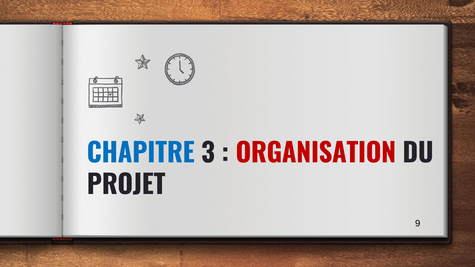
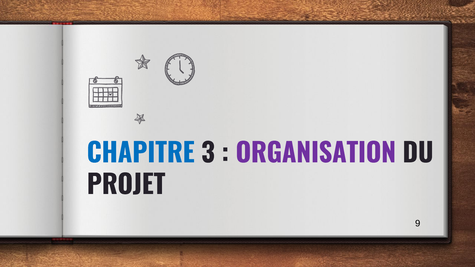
ORGANISATION colour: red -> purple (316, 154)
